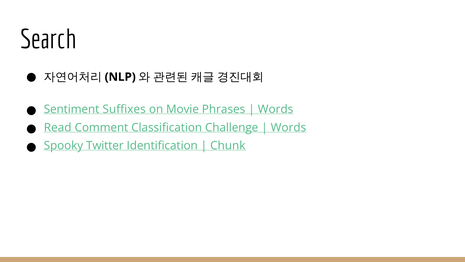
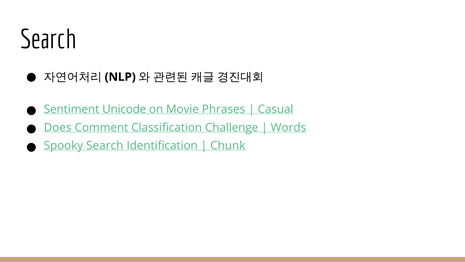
Suffixes: Suffixes -> Unicode (124, 109)
Words: Words -> Casual (276, 109)
Read: Read -> Does (58, 127)
Spooky Twitter: Twitter -> Search (105, 146)
